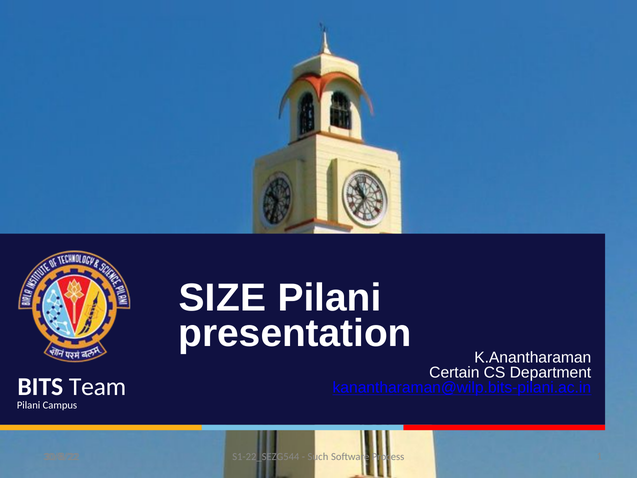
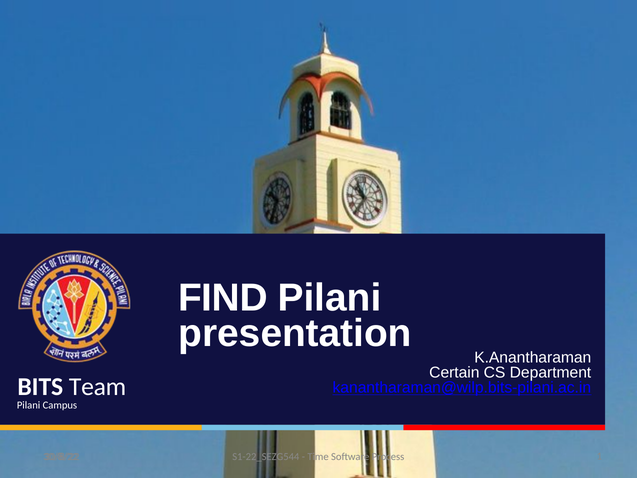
SIZE: SIZE -> FIND (223, 298)
Such: Such -> Time (318, 456)
